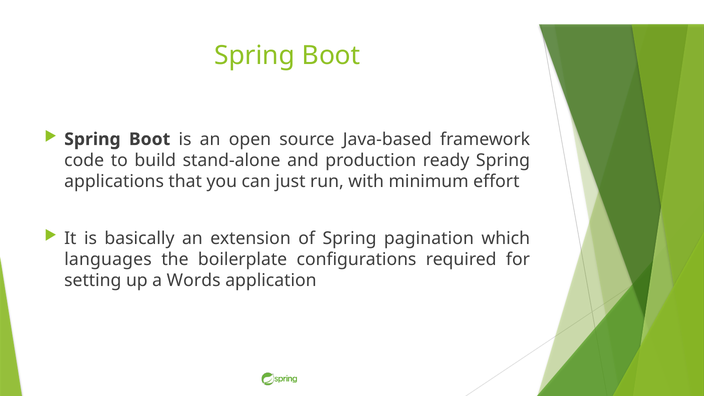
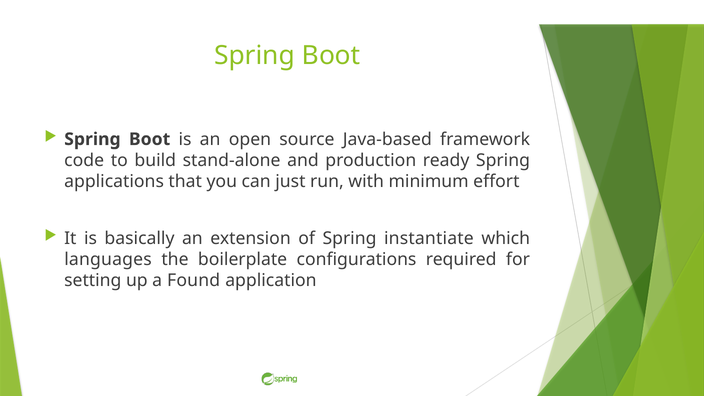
pagination: pagination -> instantiate (429, 238)
Words: Words -> Found (194, 281)
